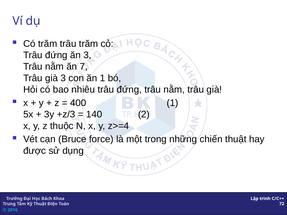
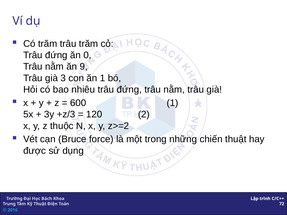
ăn 3: 3 -> 0 (87, 55)
7: 7 -> 9 (84, 67)
400: 400 -> 600 (78, 103)
140: 140 -> 120 (94, 115)
z>=4: z>=4 -> z>=2 (118, 126)
